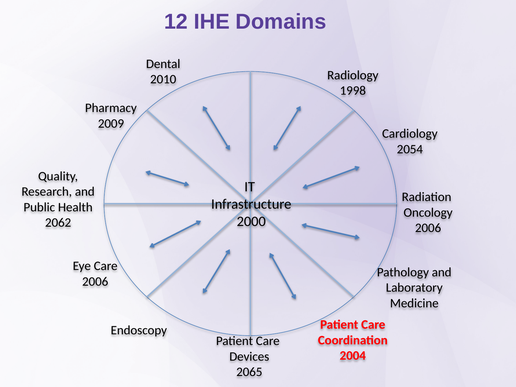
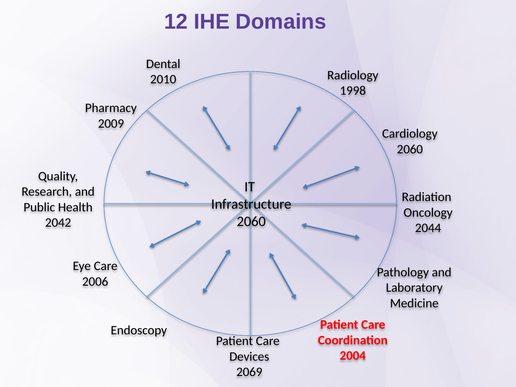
2054: 2054 -> 2060 (410, 149)
2000: 2000 -> 2060 (251, 221)
2062: 2062 -> 2042 (58, 223)
2006: 2006 -> 2044 (428, 228)
2065: 2065 -> 2069 (249, 372)
